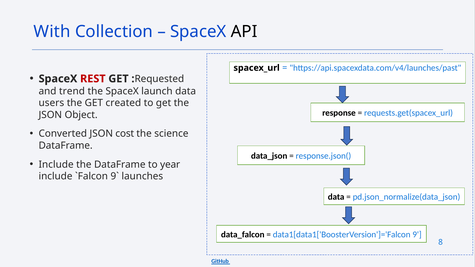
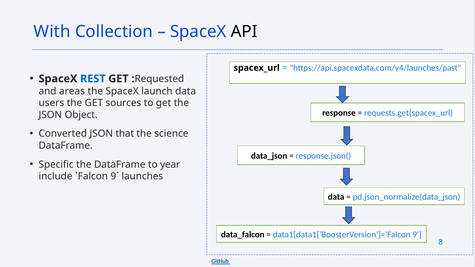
REST colour: red -> blue (93, 79)
trend: trend -> areas (72, 91)
created: created -> sources (123, 103)
cost: cost -> that (125, 134)
Include: Include -> Specific (56, 165)
